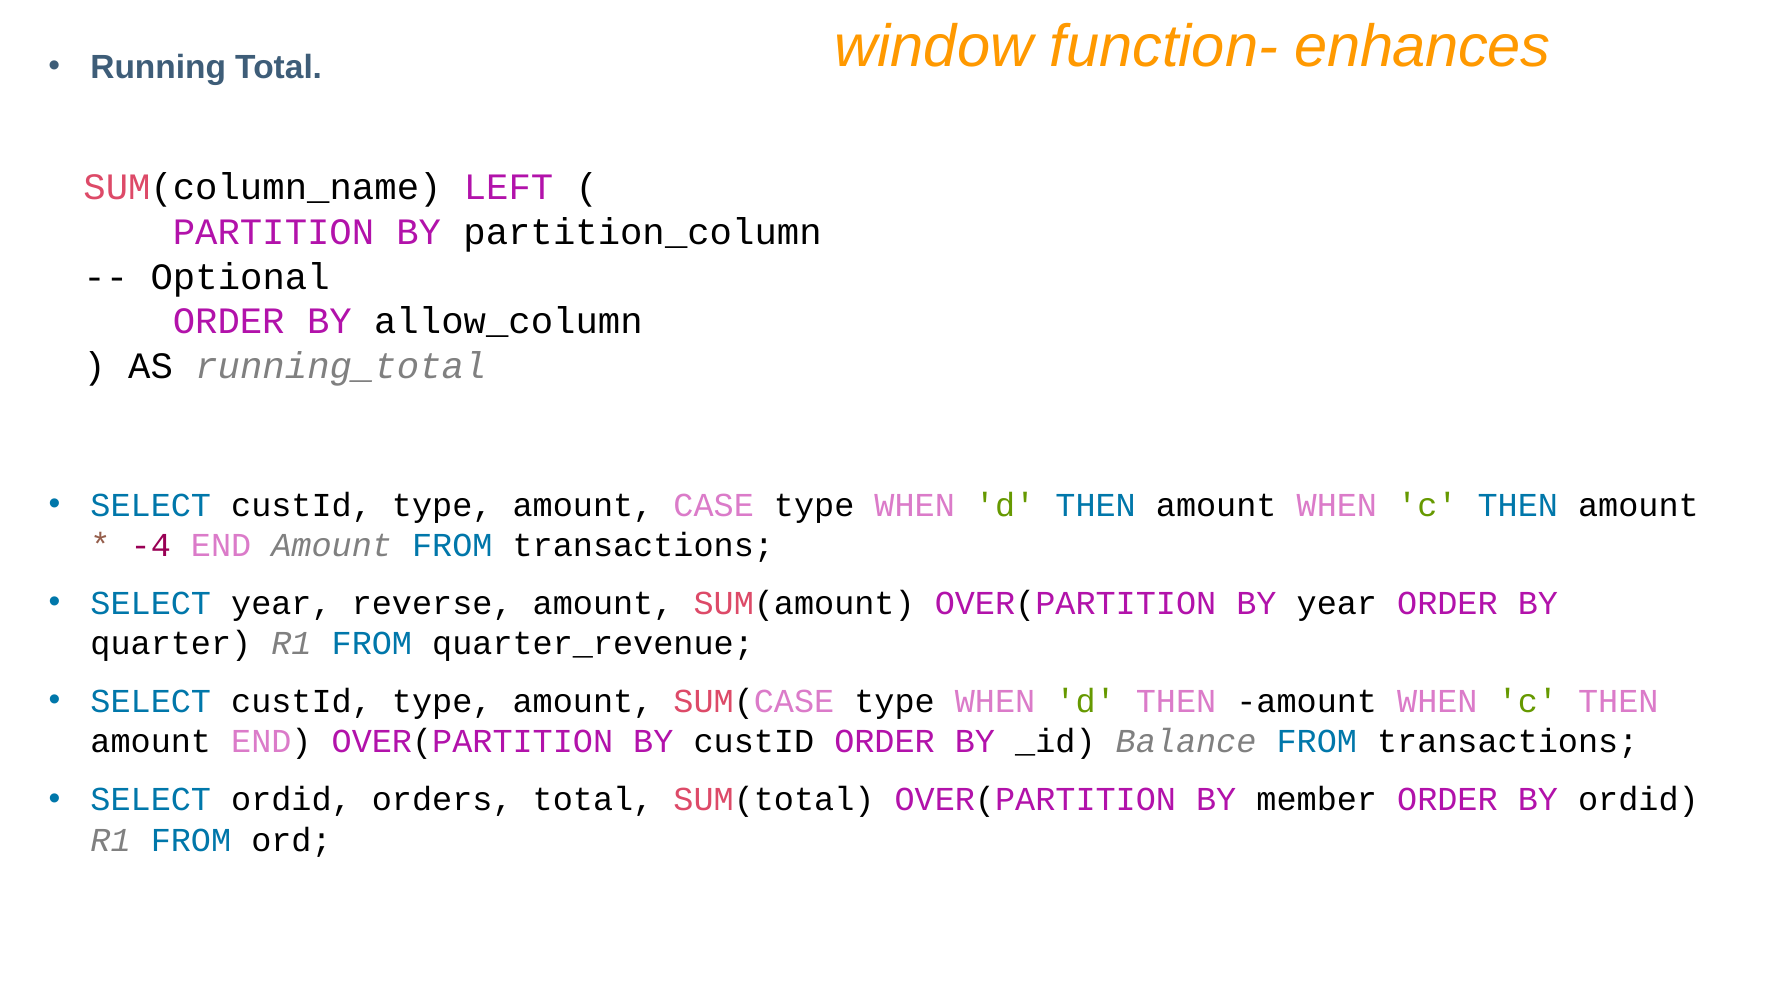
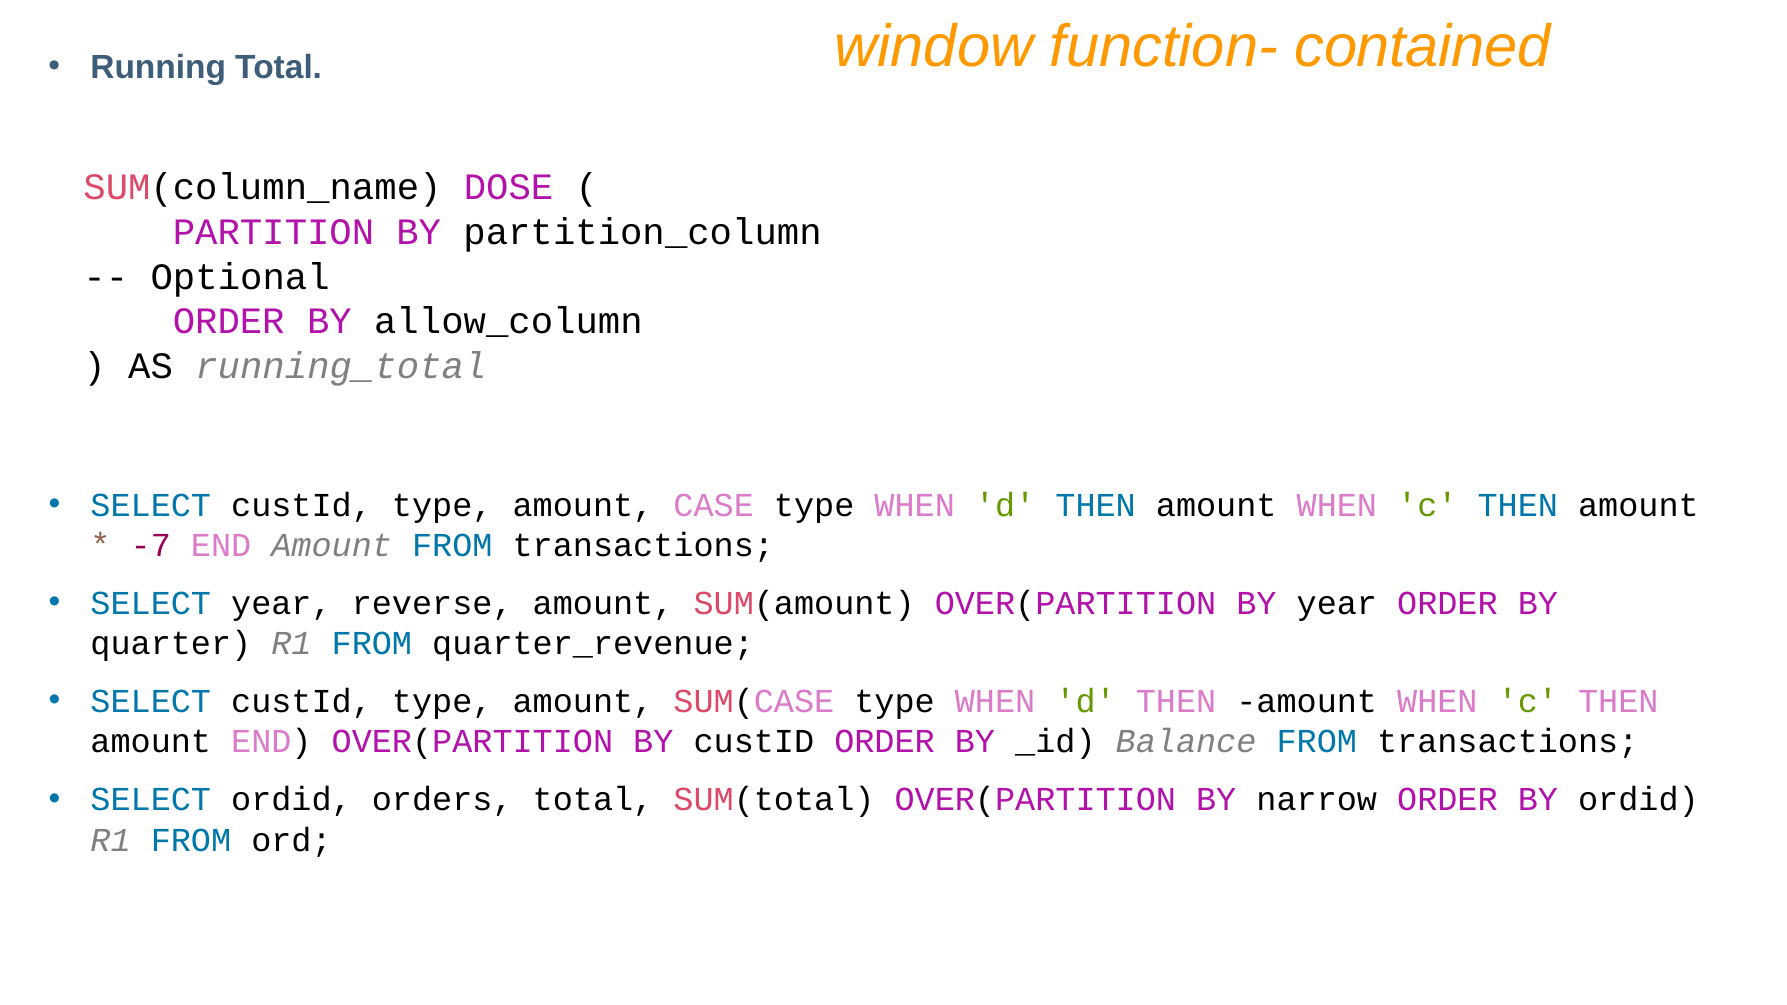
enhances: enhances -> contained (1422, 47)
LEFT: LEFT -> DOSE (509, 188)
-4: -4 -> -7 (151, 546)
member: member -> narrow (1317, 800)
